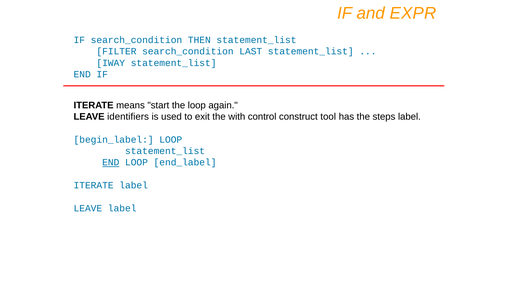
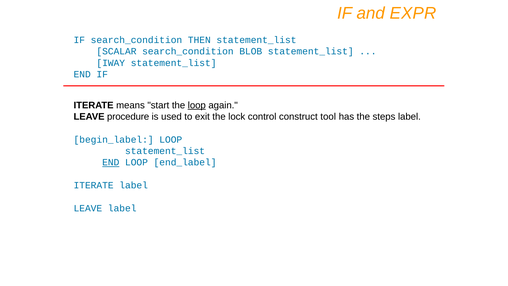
FILTER: FILTER -> SCALAR (116, 51)
LAST: LAST -> BLOB (251, 51)
loop underline: none -> present (197, 105)
identifiers: identifiers -> procedure (128, 117)
with: with -> lock (237, 117)
